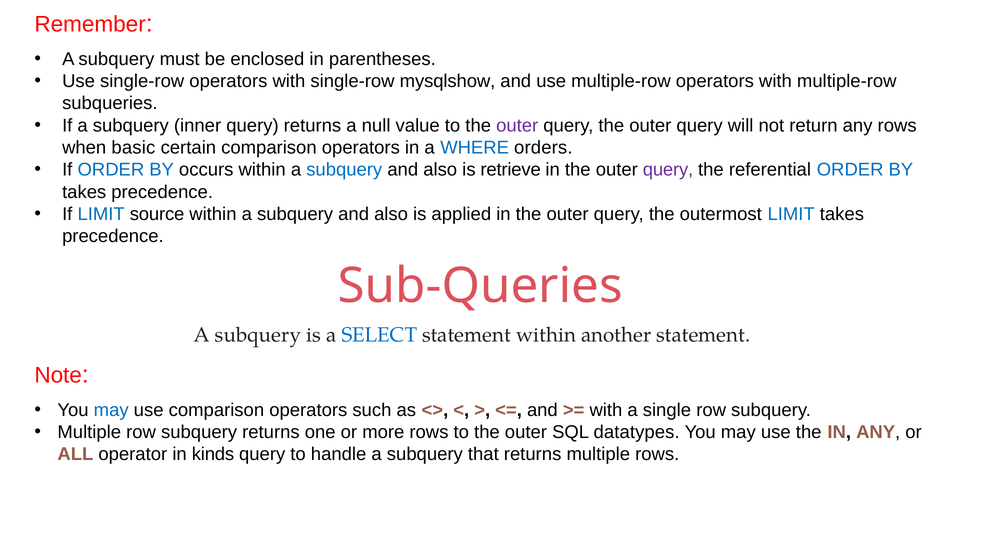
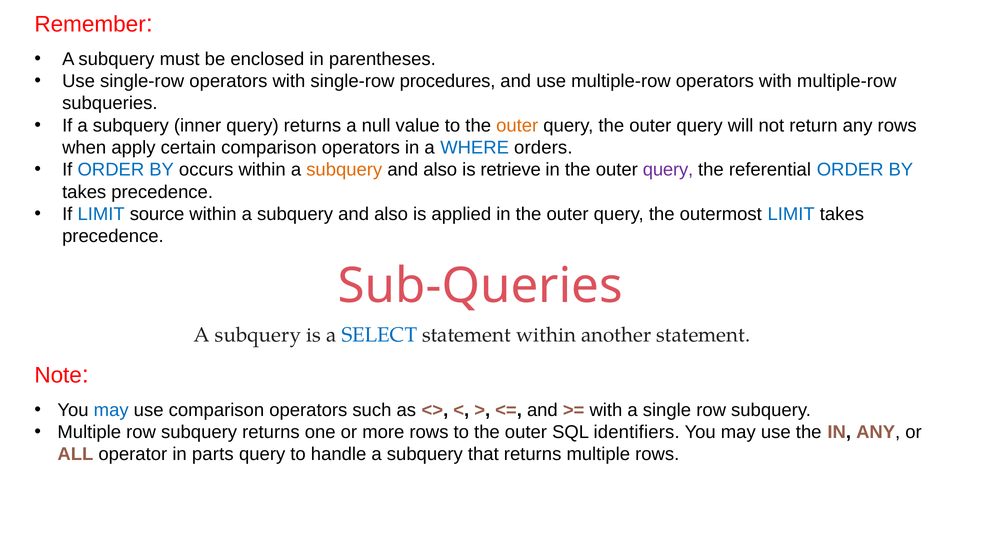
mysqlshow: mysqlshow -> procedures (448, 81)
outer colour: purple -> orange (517, 126)
basic: basic -> apply (133, 148)
subquery colour: blue -> orange (344, 170)
datatypes: datatypes -> identifiers (637, 433)
kinds: kinds -> parts (213, 455)
